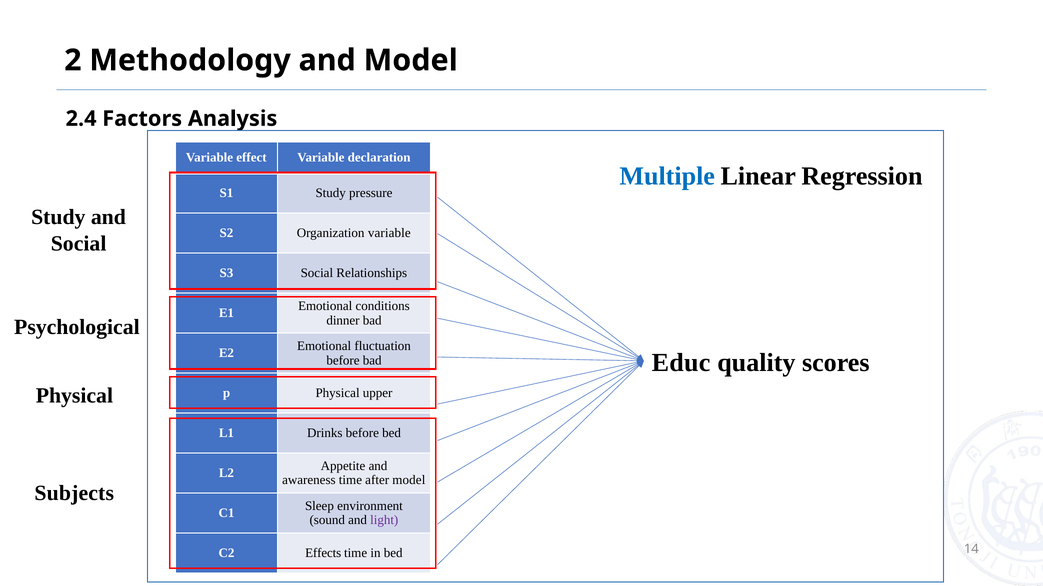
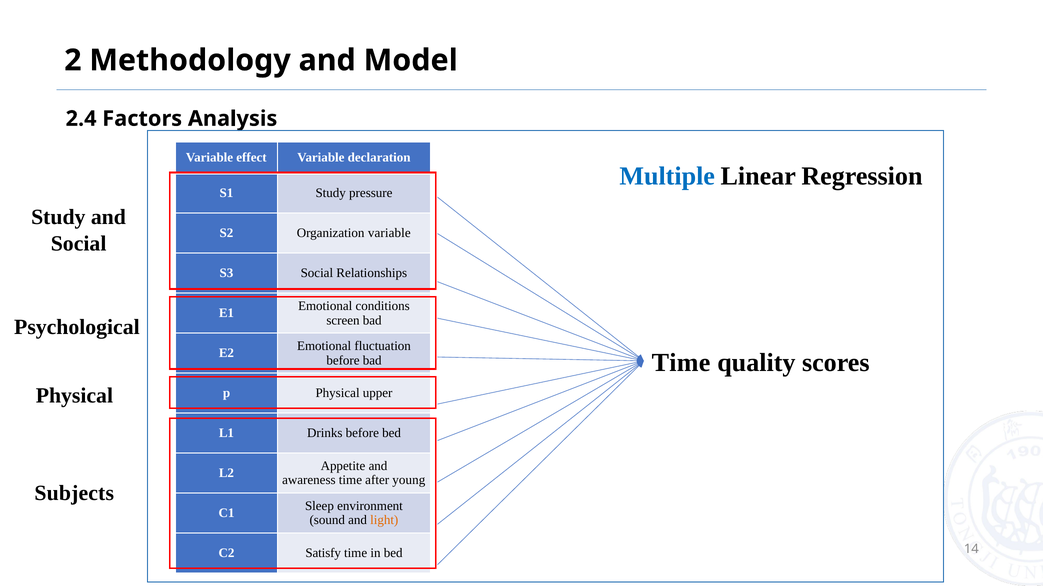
dinner: dinner -> screen (343, 321)
Educ: Educ -> Time (681, 363)
after model: model -> young (409, 481)
light colour: purple -> orange (384, 521)
Effects: Effects -> Satisfy (323, 554)
